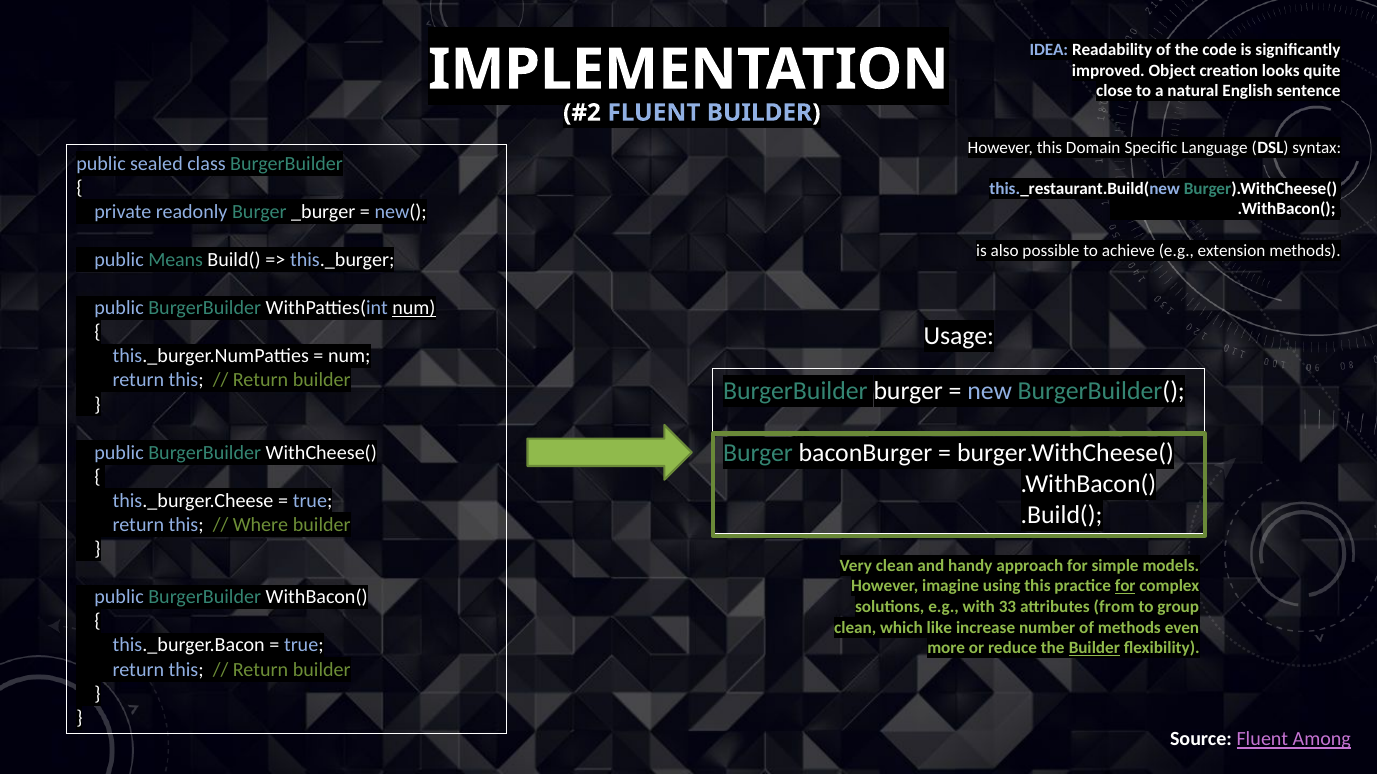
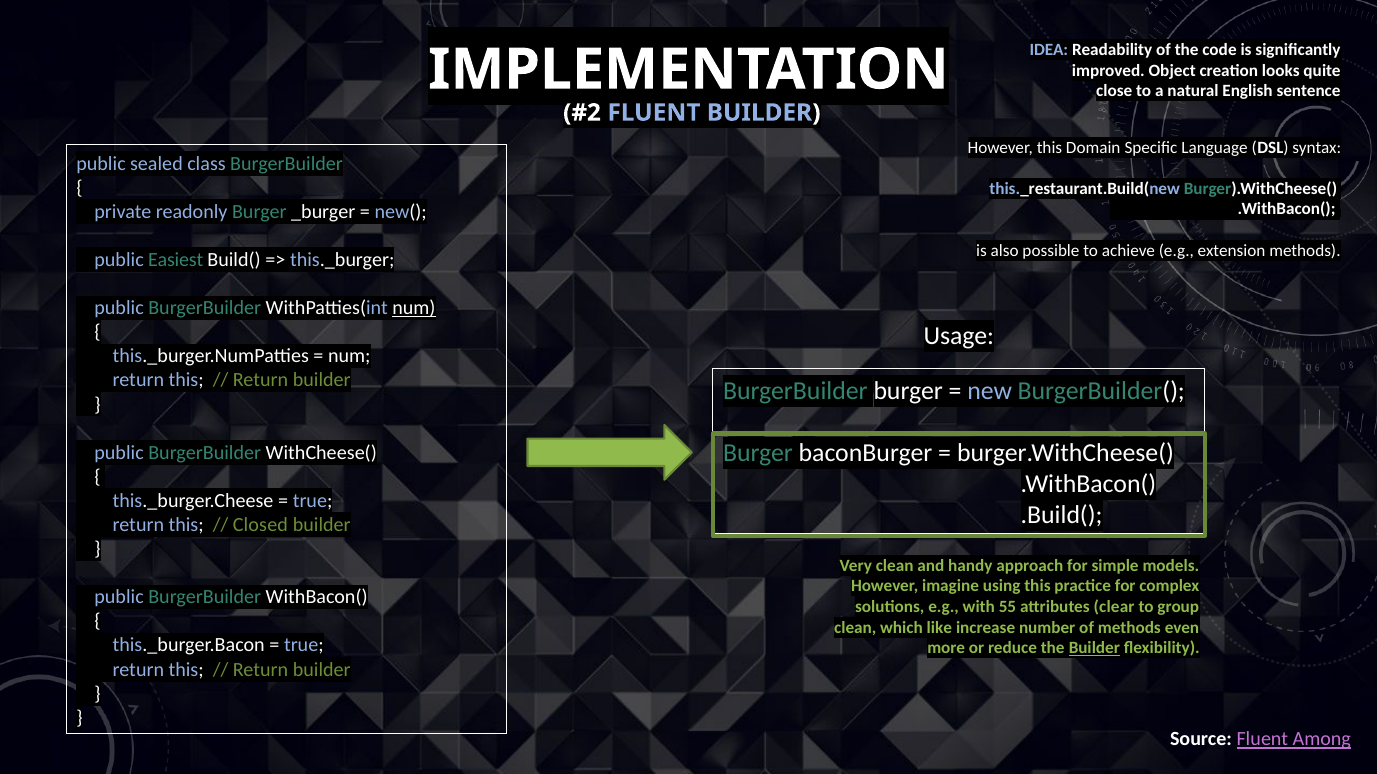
Means: Means -> Easiest (176, 260)
Where: Where -> Closed (260, 525)
for underline: present -> none (1125, 587)
33: 33 -> 55 (1007, 607)
from: from -> clear (1114, 607)
